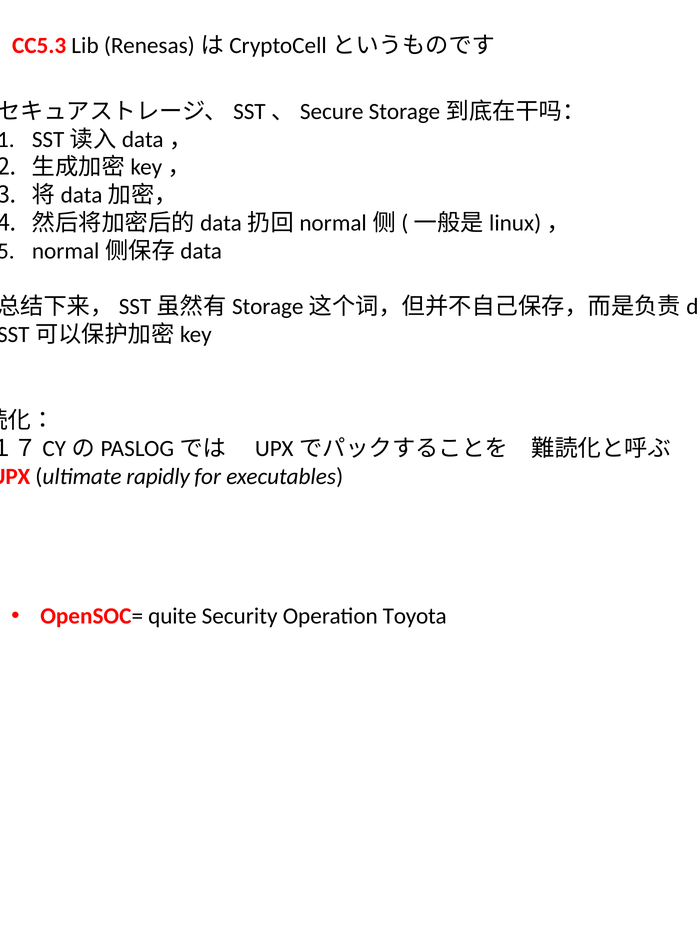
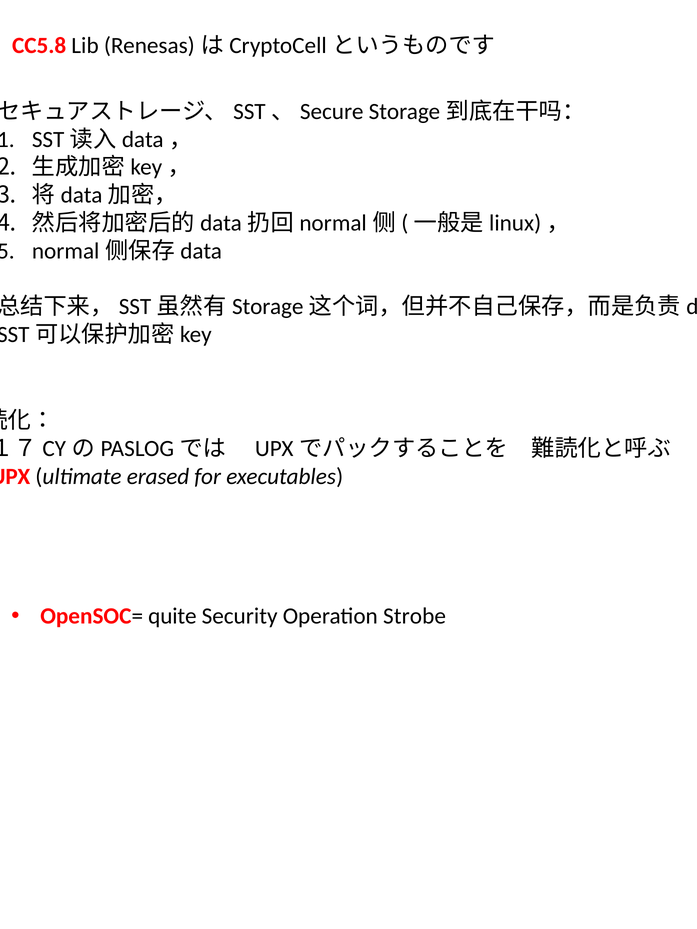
CC5.3: CC5.3 -> CC5.8 (39, 46)
rapidly: rapidly -> erased (158, 477)
Toyota: Toyota -> Strobe (415, 616)
